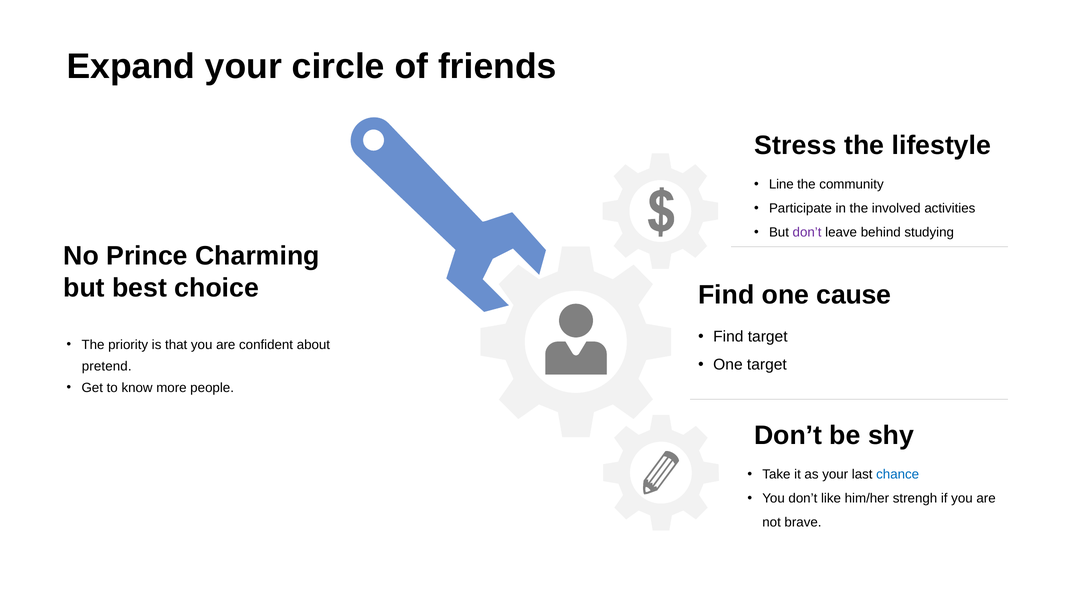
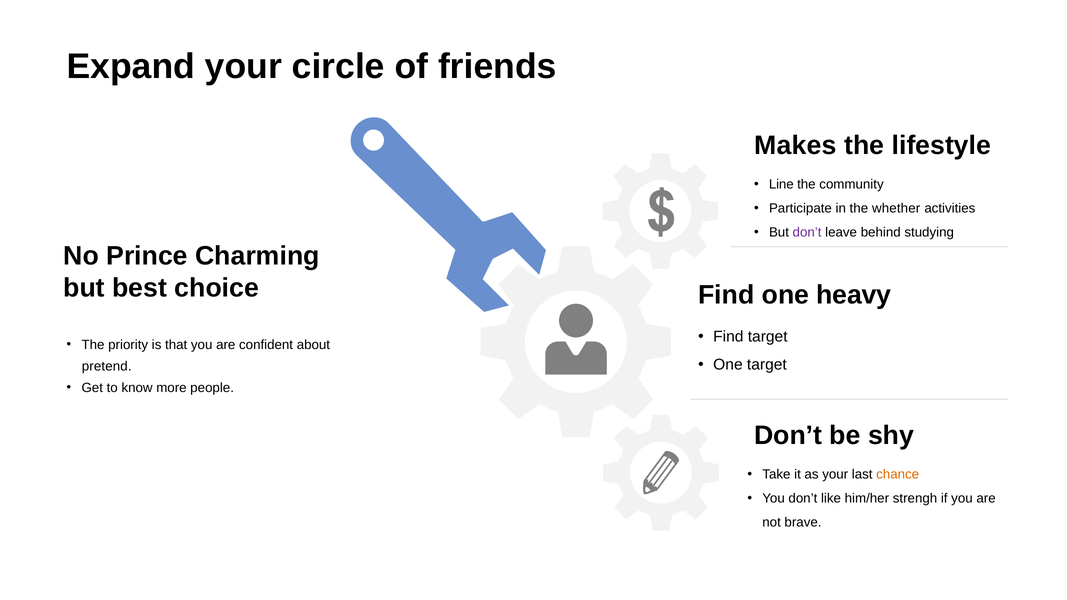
Stress: Stress -> Makes (795, 145)
involved: involved -> whether (896, 209)
cause: cause -> heavy (854, 295)
chance colour: blue -> orange (898, 475)
